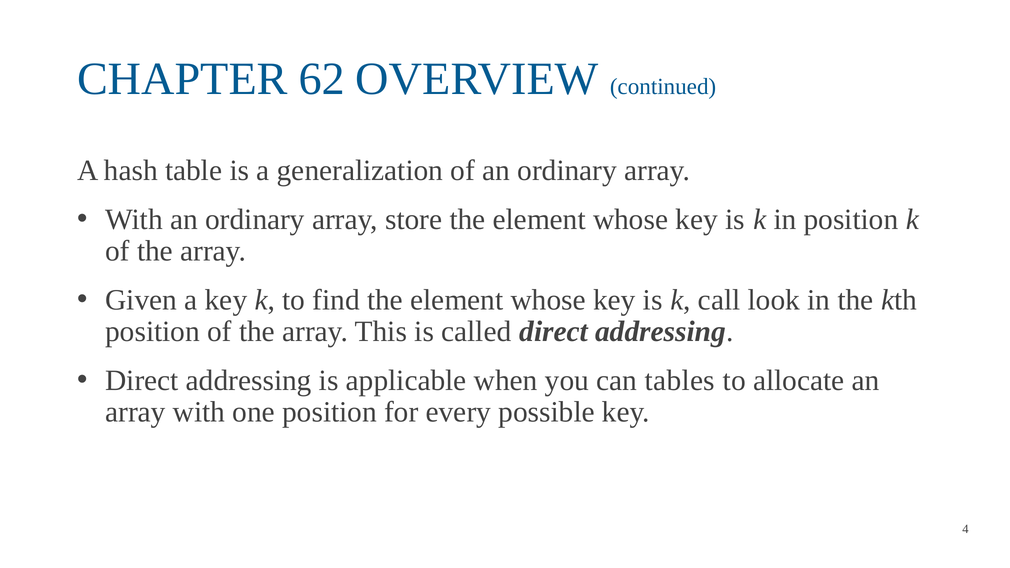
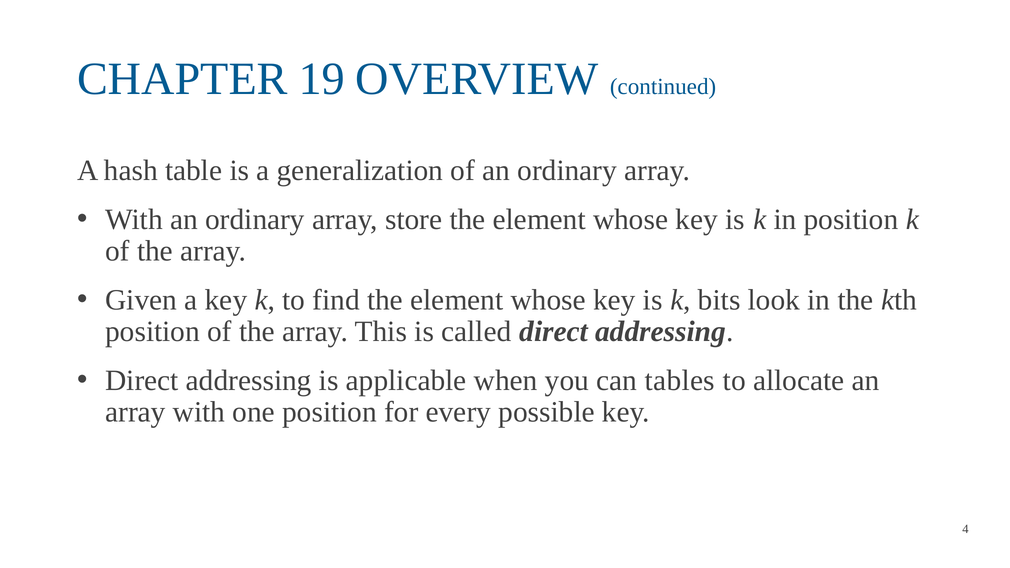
62: 62 -> 19 (322, 79)
call: call -> bits (719, 300)
